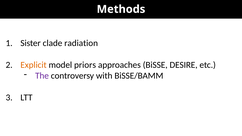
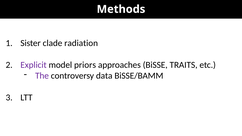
Explicit colour: orange -> purple (34, 65)
DESIRE: DESIRE -> TRAITS (184, 65)
with: with -> data (104, 76)
